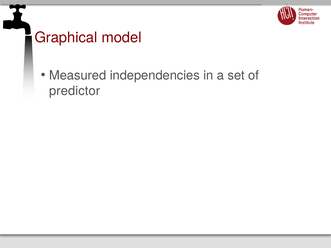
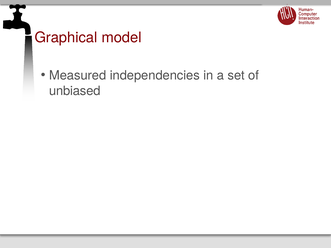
predictor: predictor -> unbiased (75, 91)
